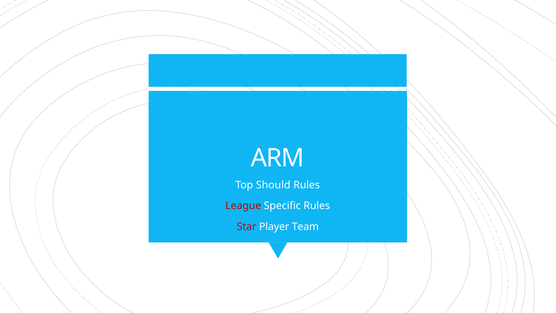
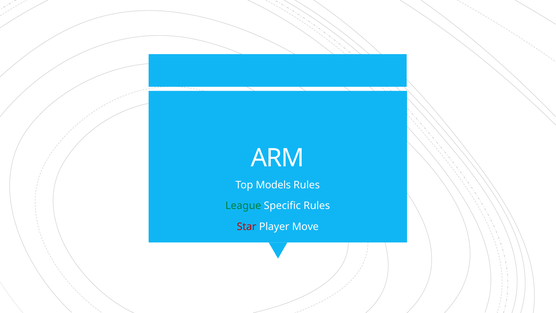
Should: Should -> Models (273, 185)
League colour: red -> green (243, 206)
Team: Team -> Move (305, 227)
